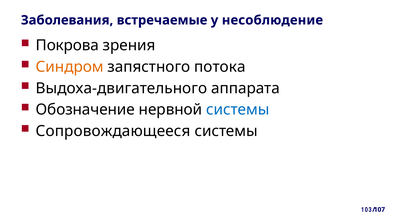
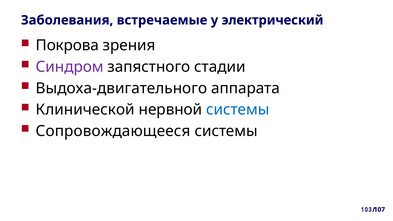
несоблюдение: несоблюдение -> электрический (273, 20)
Синдром colour: orange -> purple (70, 67)
потока: потока -> стадии (220, 67)
Обозначение: Обозначение -> Клинической (85, 110)
